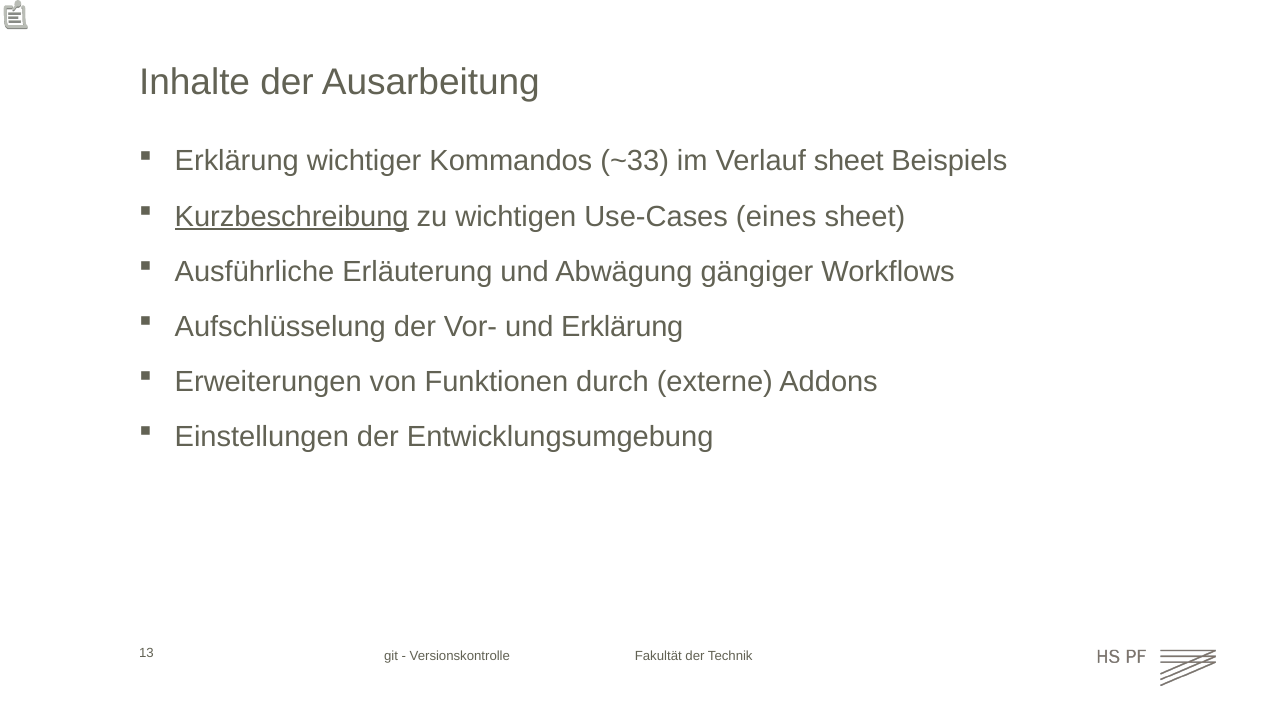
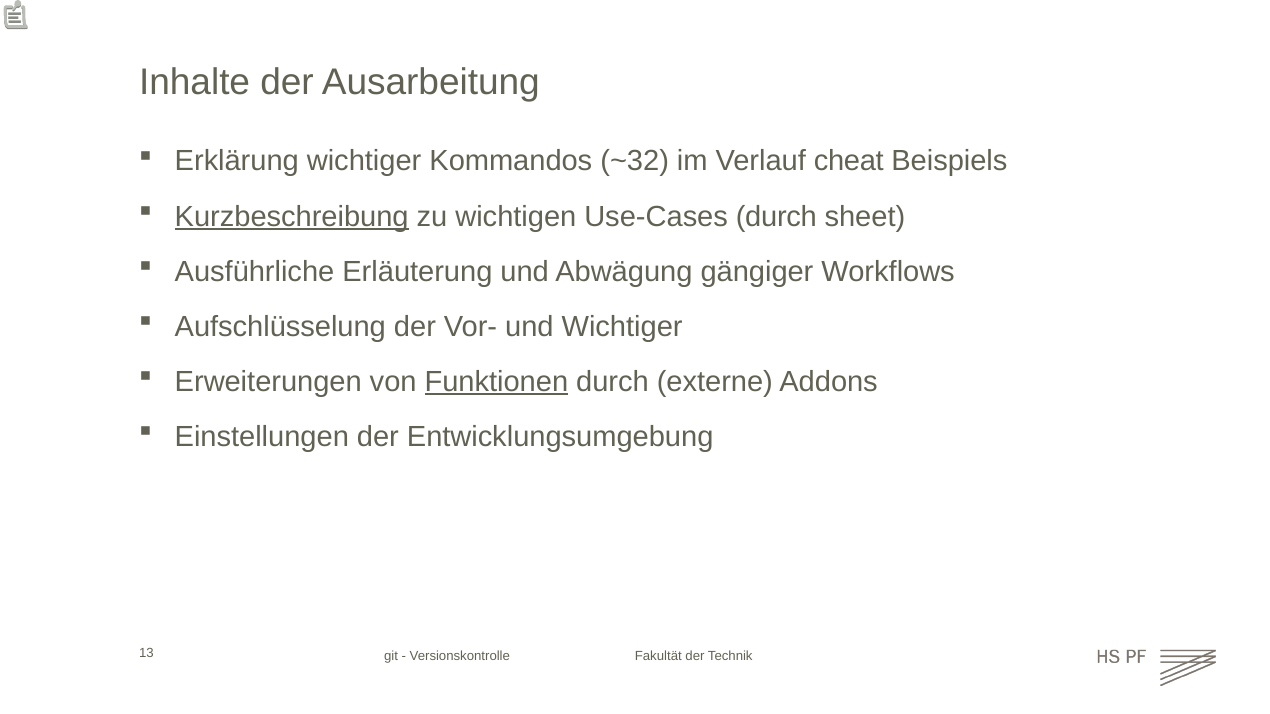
~33: ~33 -> ~32 (635, 161)
Verlauf sheet: sheet -> cheat (849, 161)
Use-Cases eines: eines -> durch (776, 217)
und Erklärung: Erklärung -> Wichtiger (622, 327)
Funktionen underline: none -> present (496, 382)
